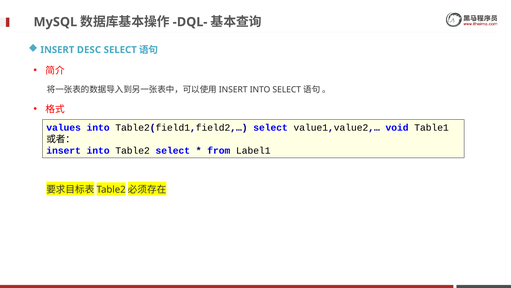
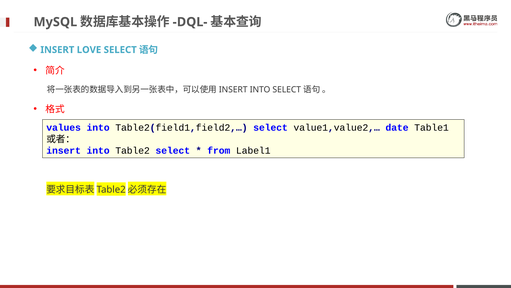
DESC: DESC -> LOVE (89, 50)
void: void -> date (397, 127)
